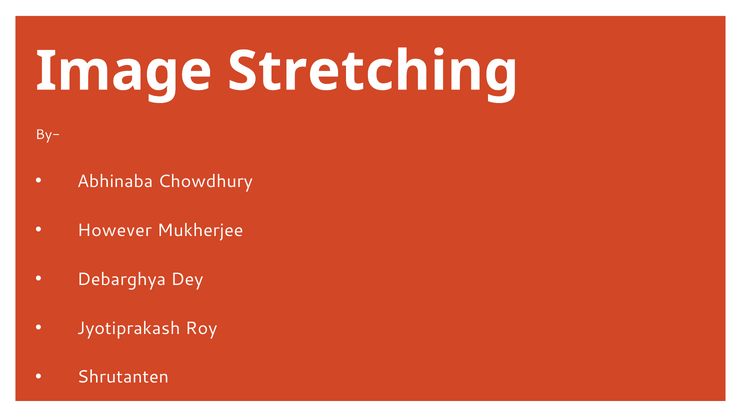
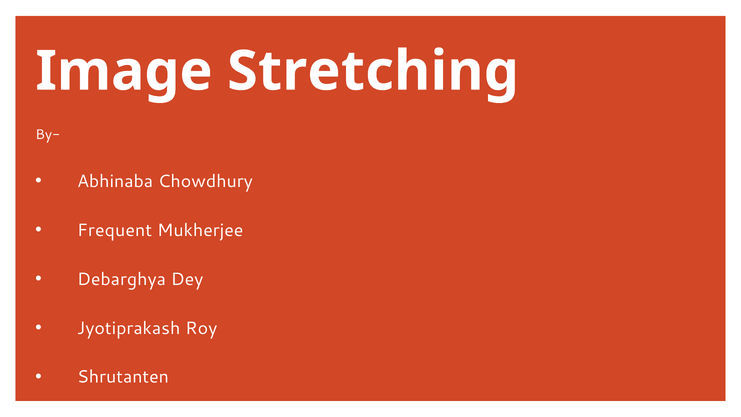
However: However -> Frequent (115, 230)
